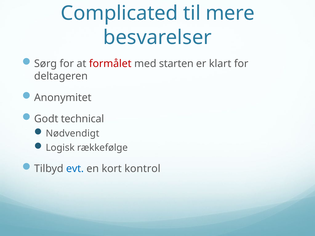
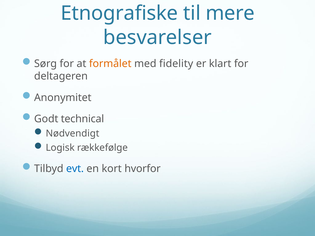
Complicated: Complicated -> Etnografiske (119, 13)
formålet colour: red -> orange (110, 64)
starten: starten -> fidelity (176, 64)
kontrol: kontrol -> hvorfor (143, 169)
